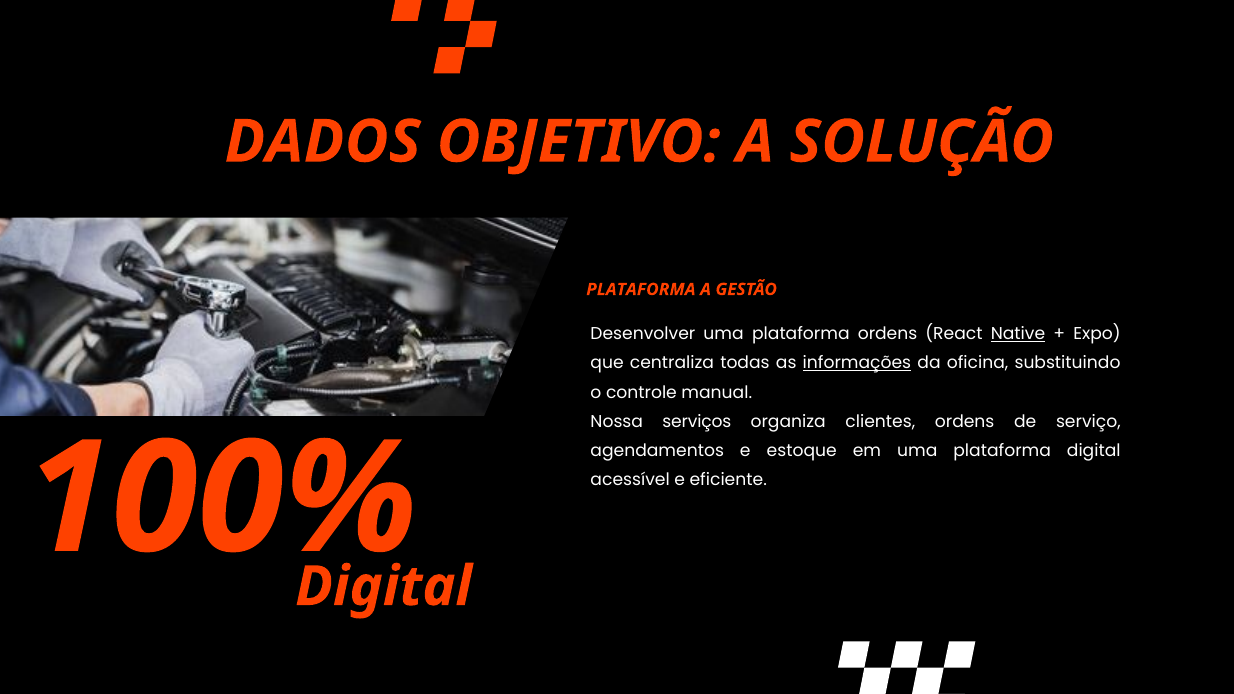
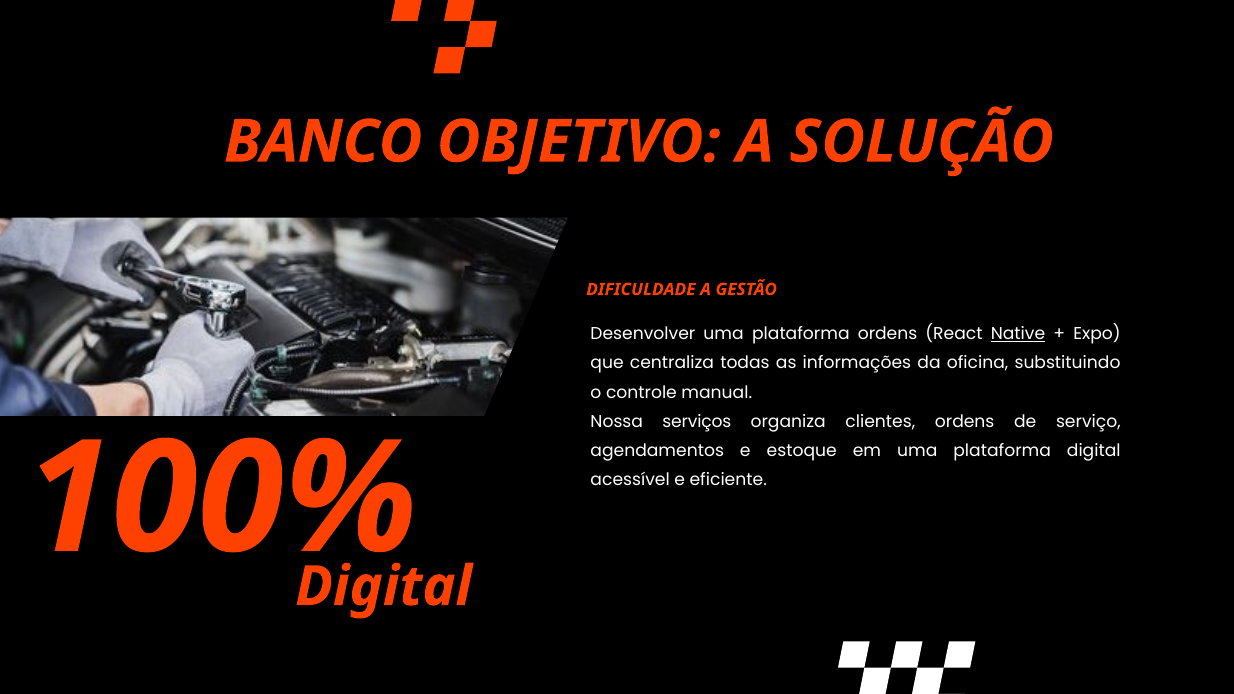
DADOS: DADOS -> BANCO (323, 142)
PLATAFORMA: PLATAFORMA -> DIFICULDADE (641, 289)
informações underline: present -> none (857, 363)
